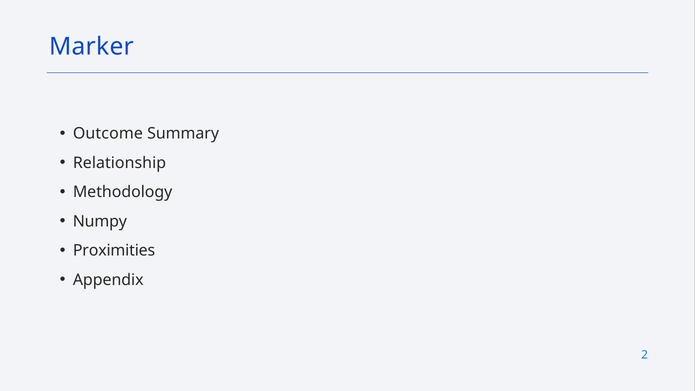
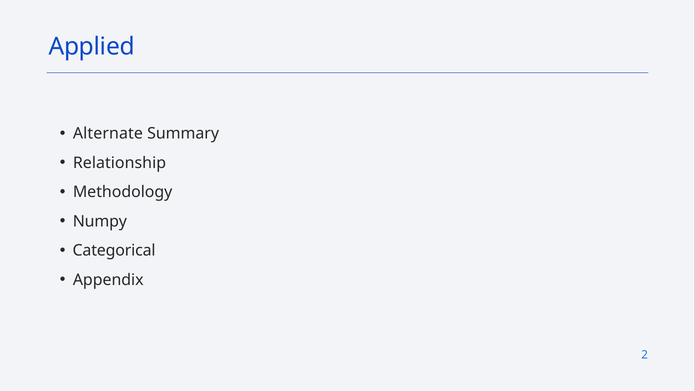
Marker: Marker -> Applied (92, 46)
Outcome: Outcome -> Alternate (108, 134)
Proximities: Proximities -> Categorical (114, 251)
